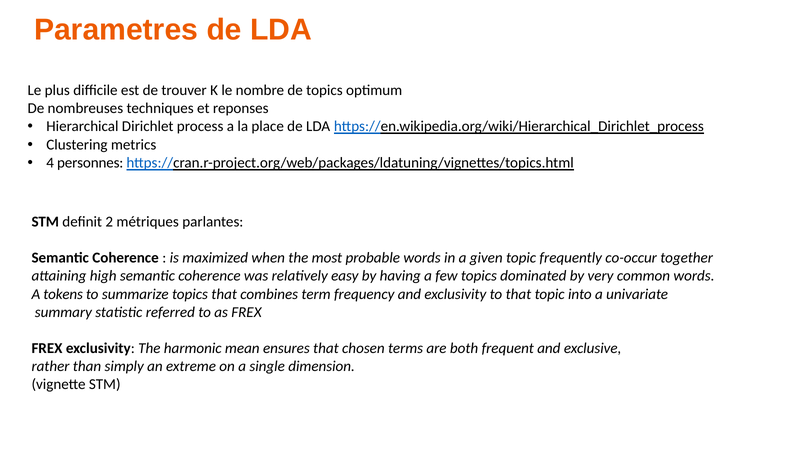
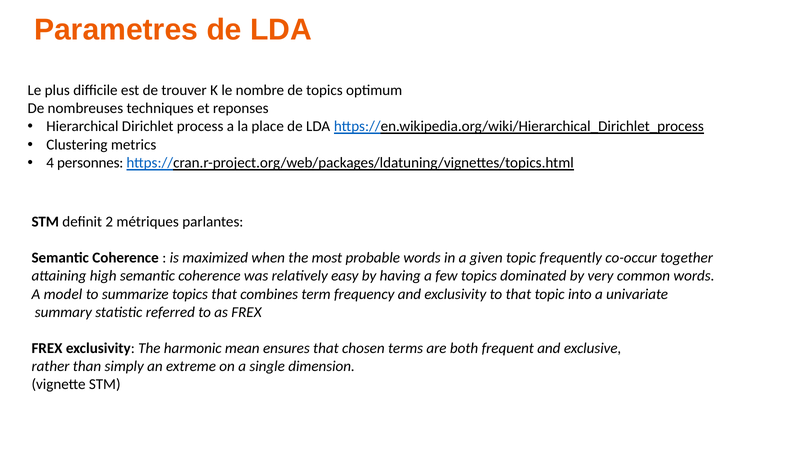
tokens: tokens -> model (63, 294)
